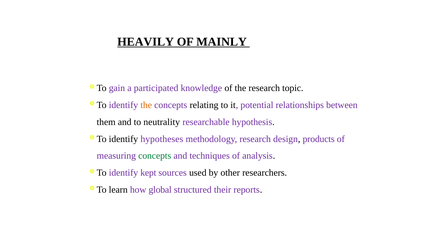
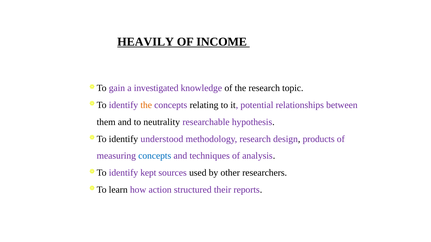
MAINLY: MAINLY -> INCOME (222, 42)
participated: participated -> investigated (156, 88)
hypotheses: hypotheses -> understood (162, 139)
concepts colour: green -> blue (155, 156)
global: global -> action (160, 190)
